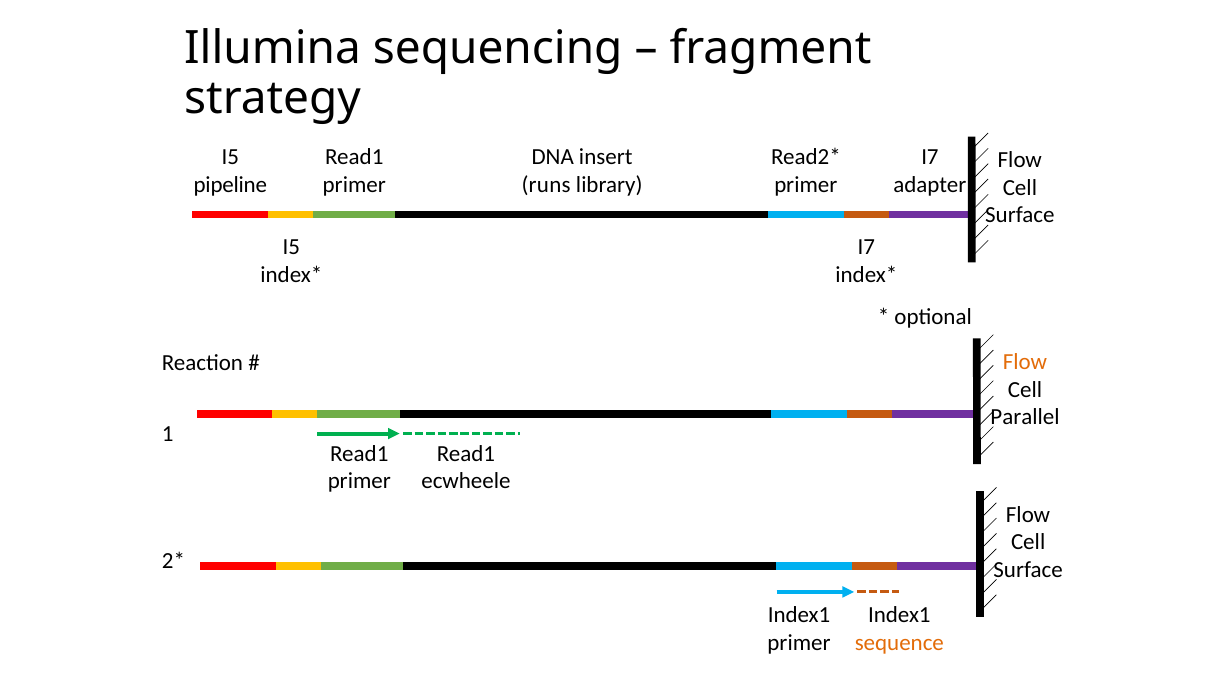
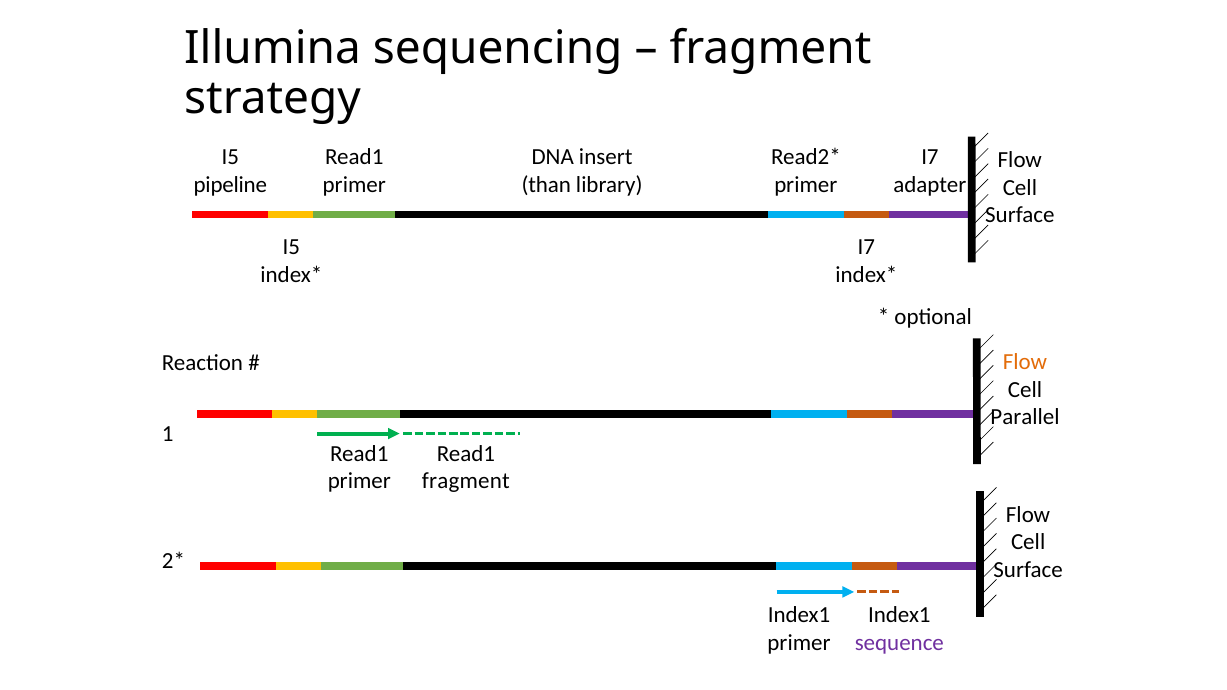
runs: runs -> than (546, 185)
ecwheele: ecwheele -> fragment (466, 481)
sequence colour: orange -> purple (899, 643)
